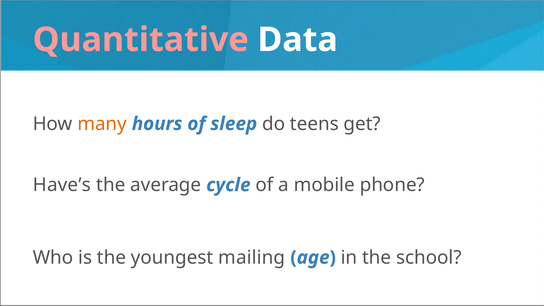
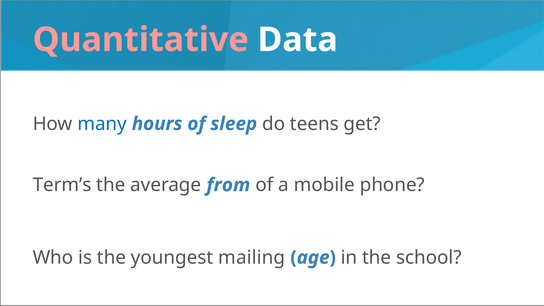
many colour: orange -> blue (102, 124)
Have’s: Have’s -> Term’s (62, 185)
cycle: cycle -> from (228, 185)
